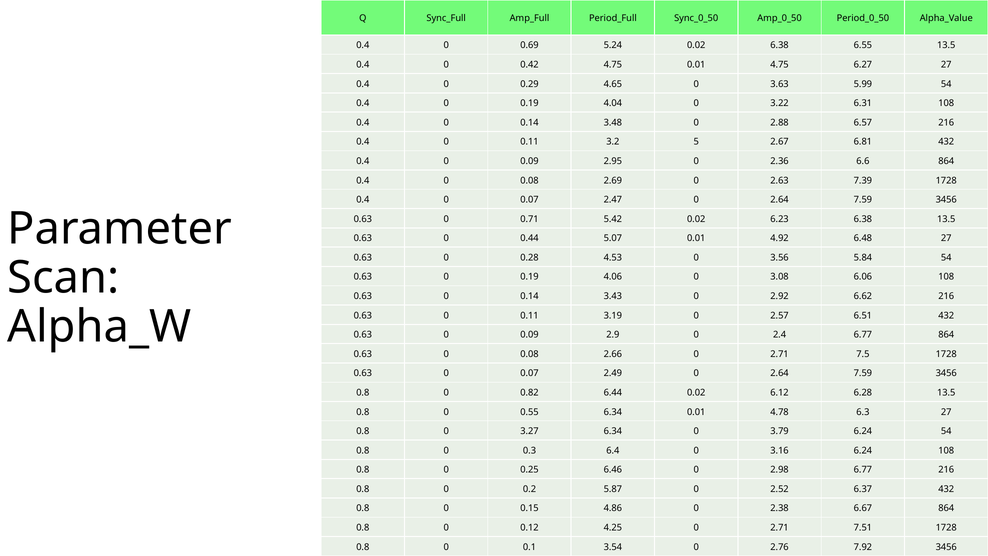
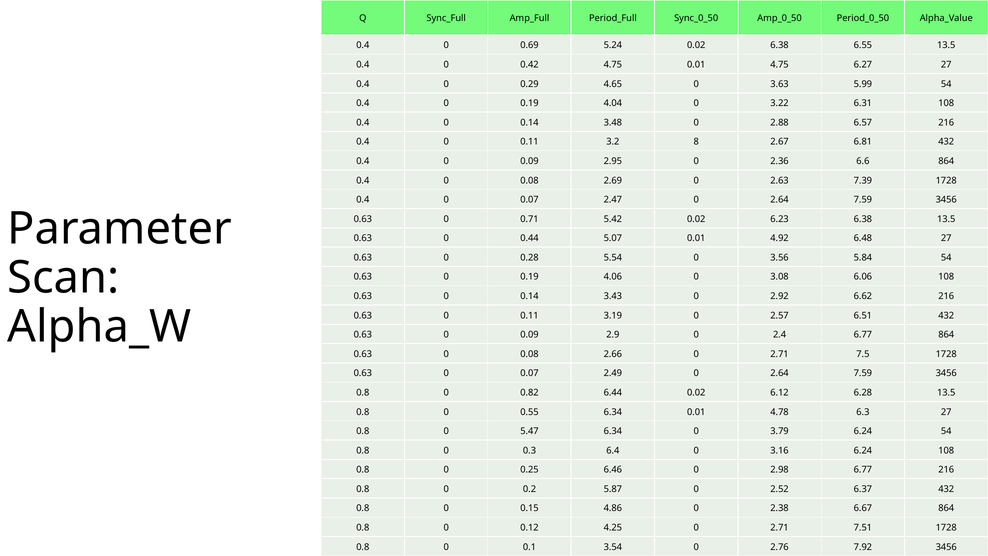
5: 5 -> 8 (696, 142)
4.53: 4.53 -> 5.54 (613, 258)
3.27: 3.27 -> 5.47 (529, 431)
